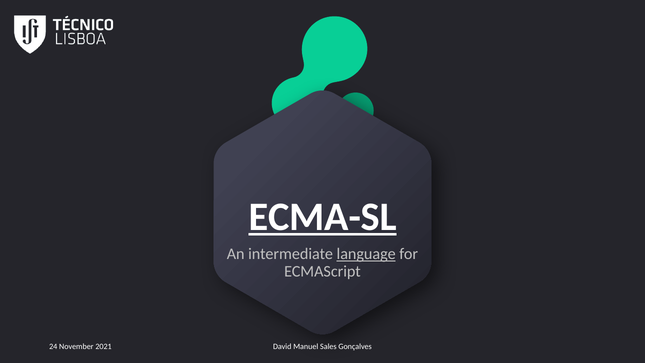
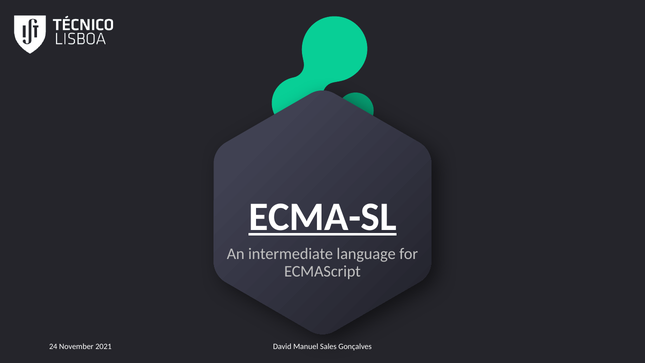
language underline: present -> none (366, 254)
